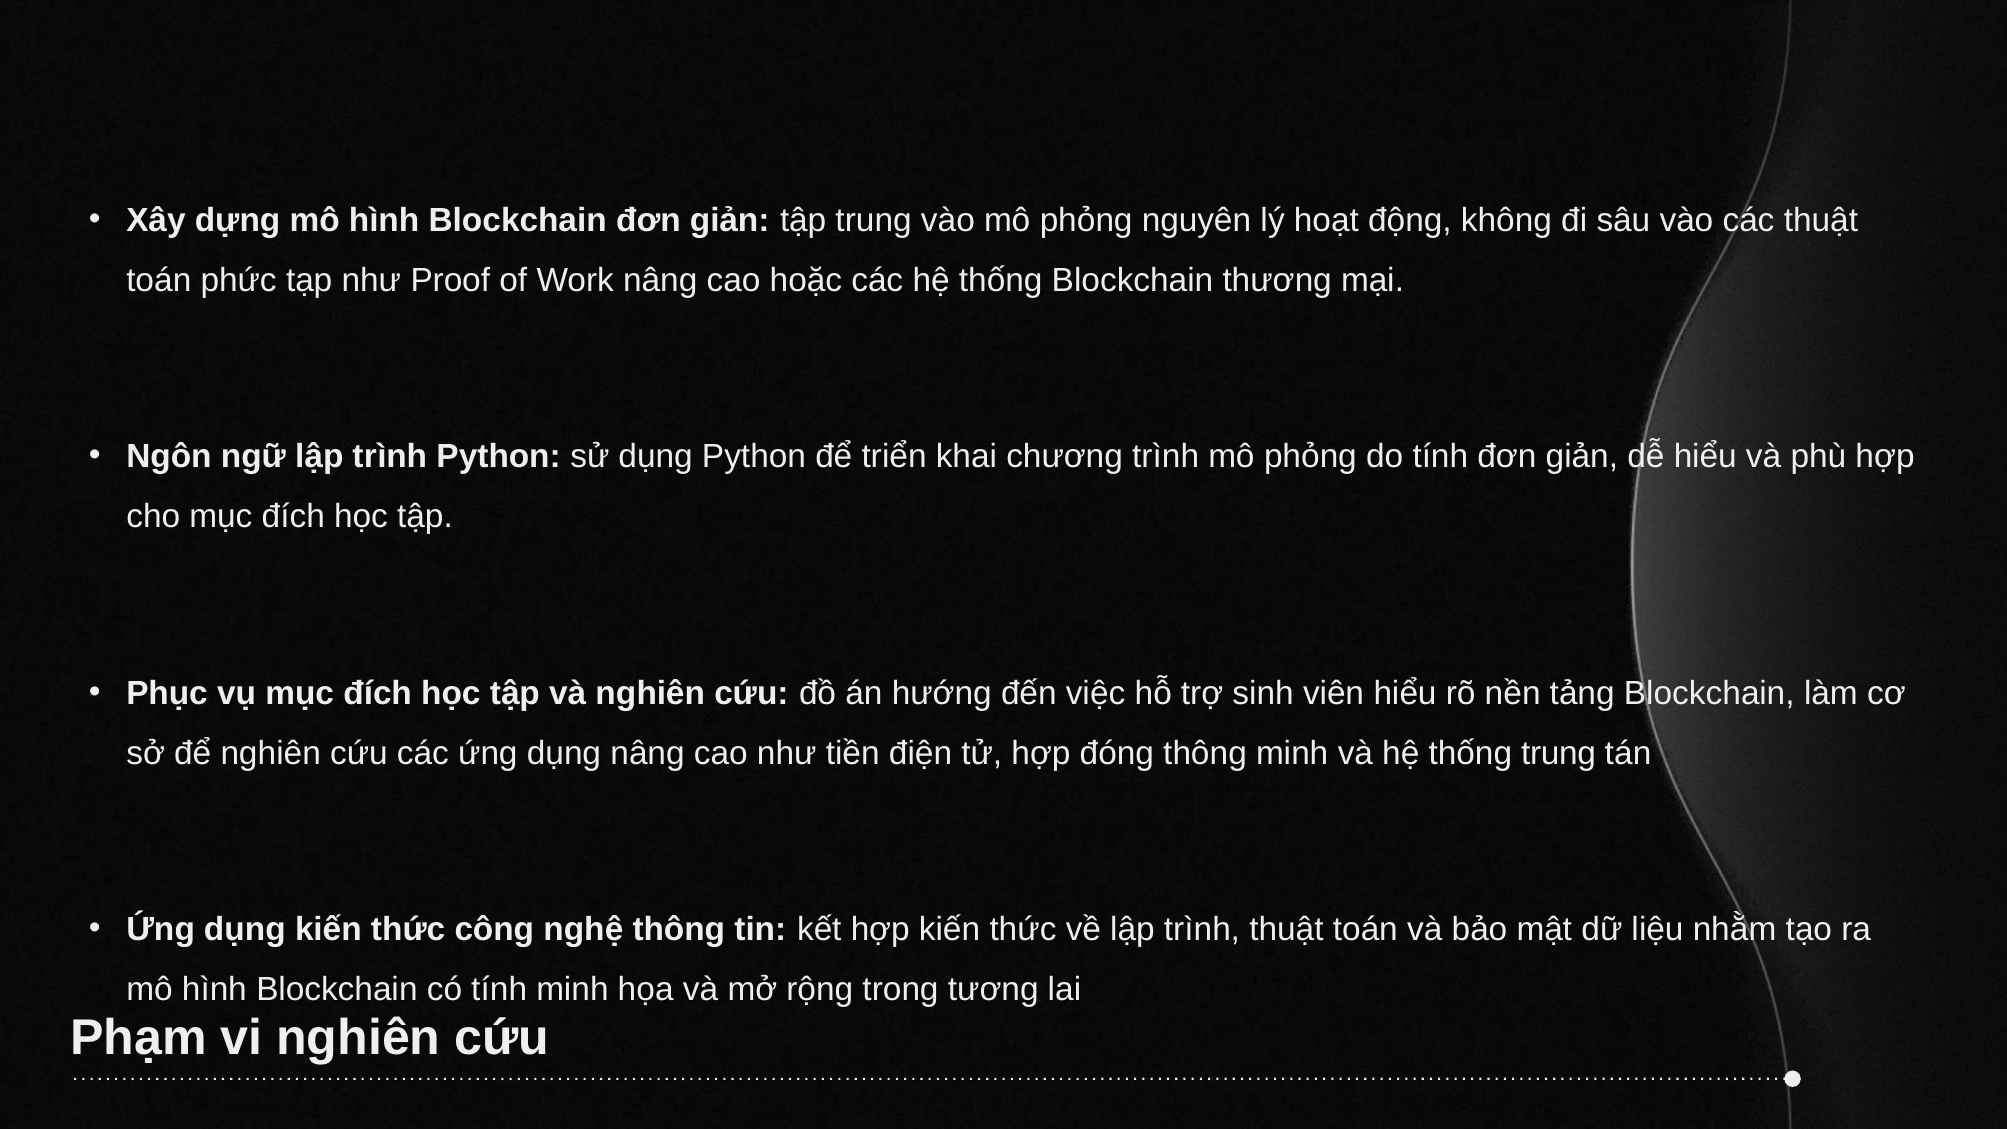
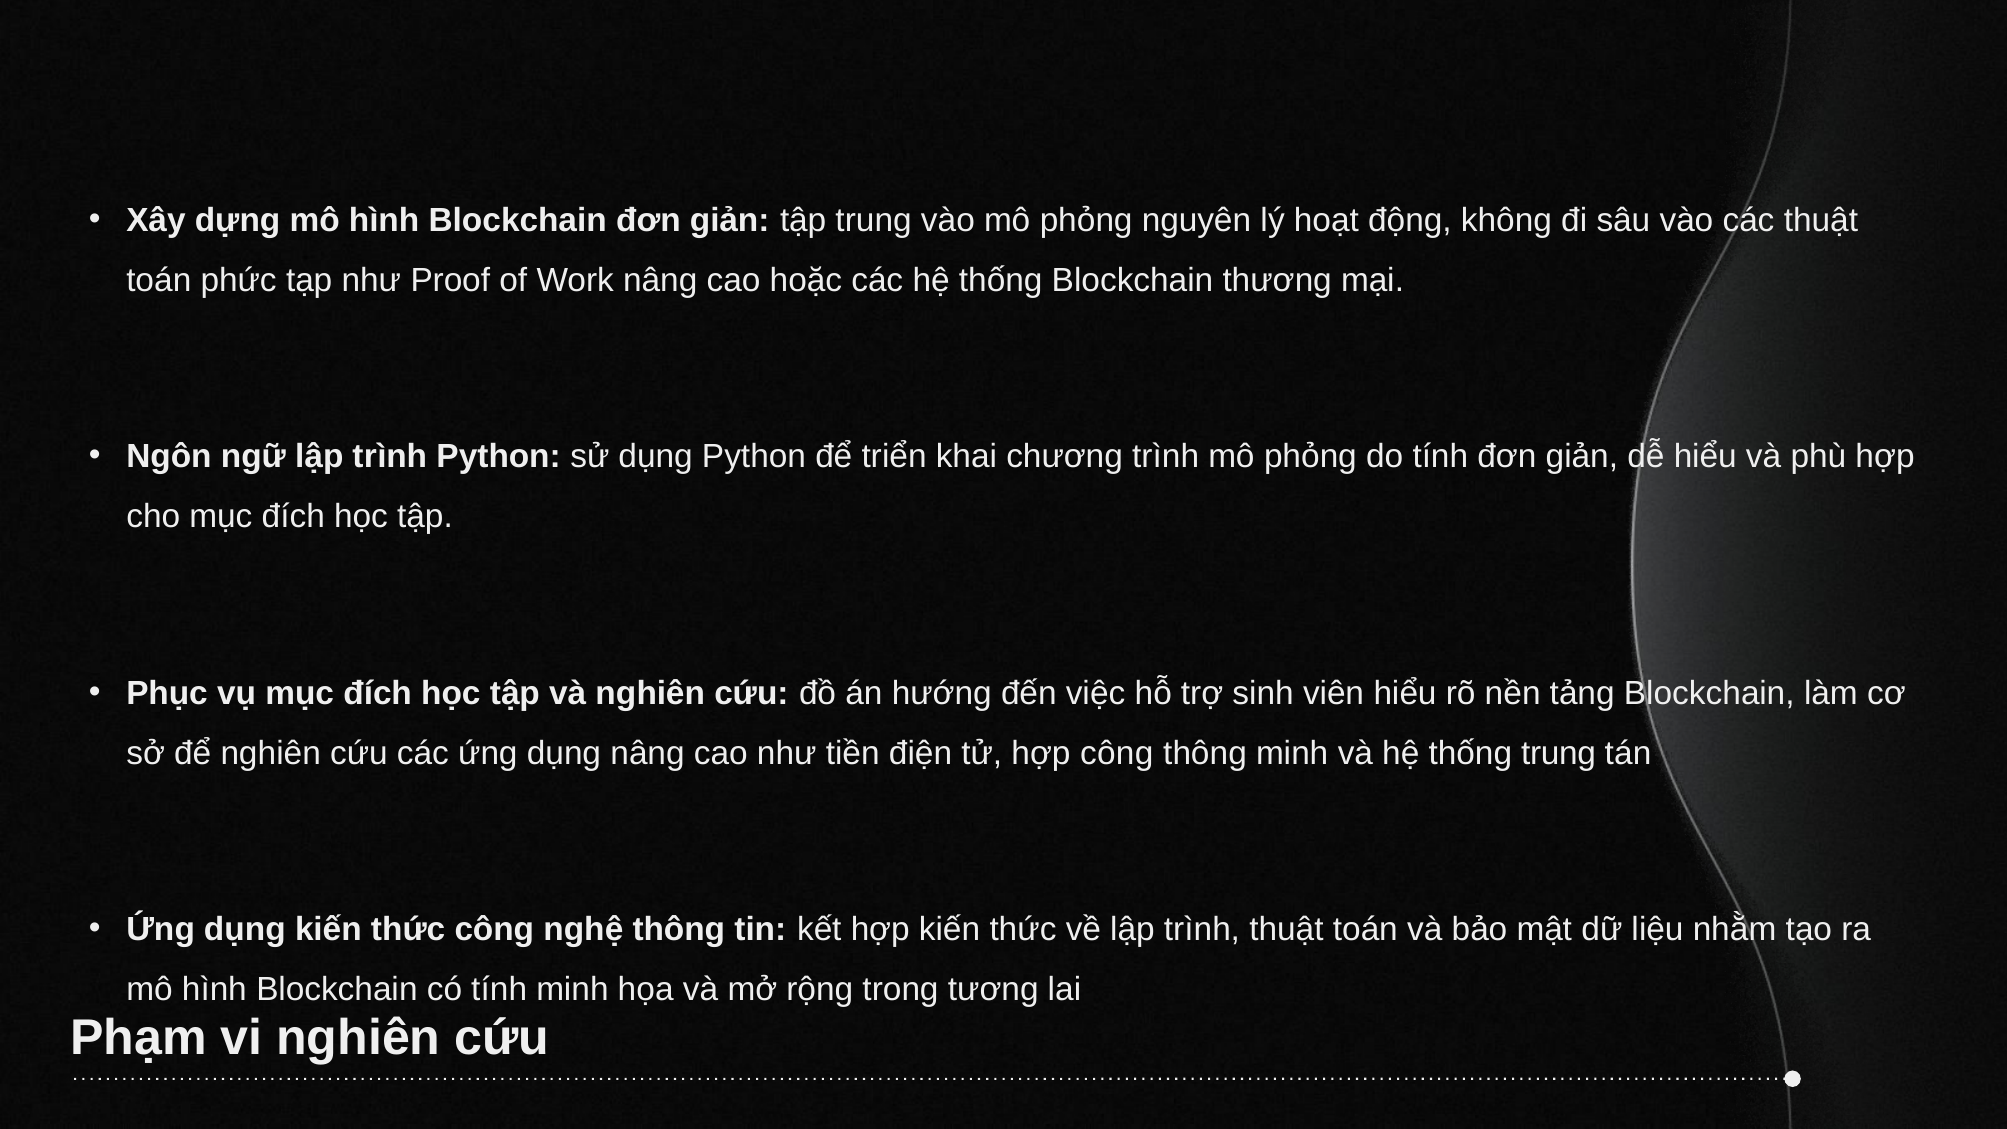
hợp đóng: đóng -> công (1117, 753)
